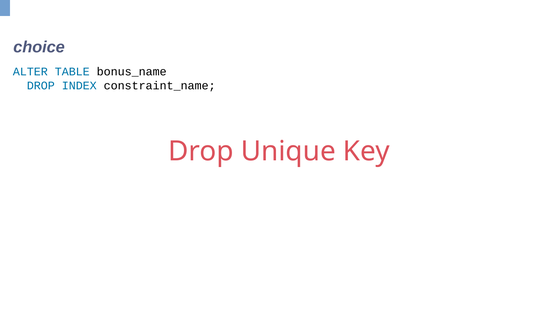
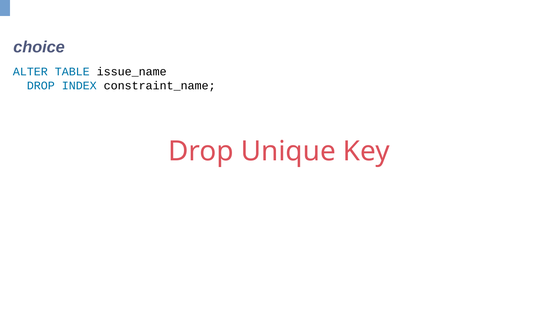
bonus_name: bonus_name -> issue_name (132, 72)
